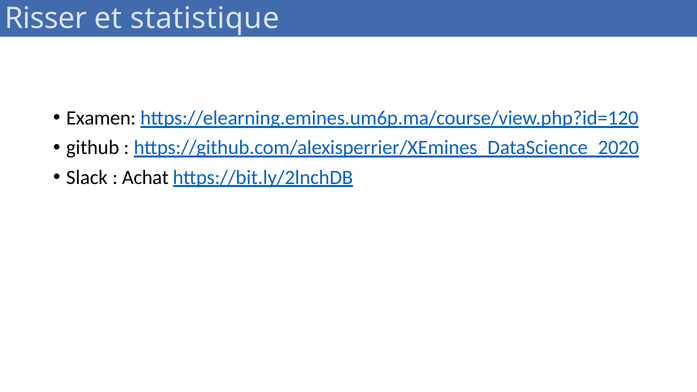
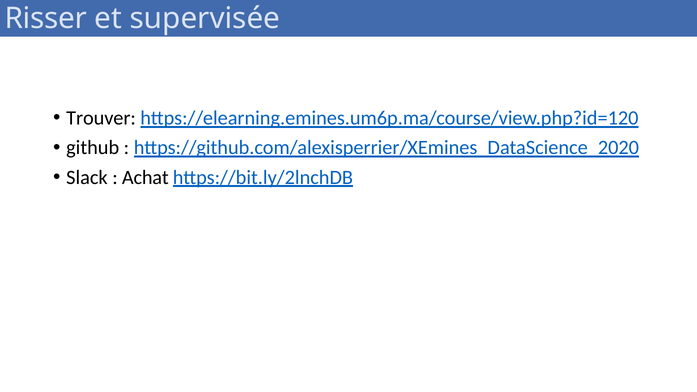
statistique: statistique -> supervisée (205, 18)
Examen: Examen -> Trouver (101, 118)
